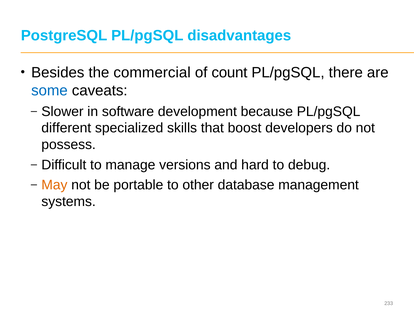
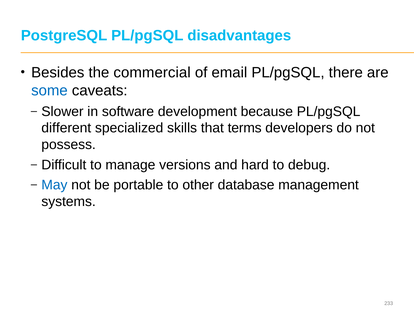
count: count -> email (229, 73)
boost: boost -> terms (245, 128)
May colour: orange -> blue (54, 185)
